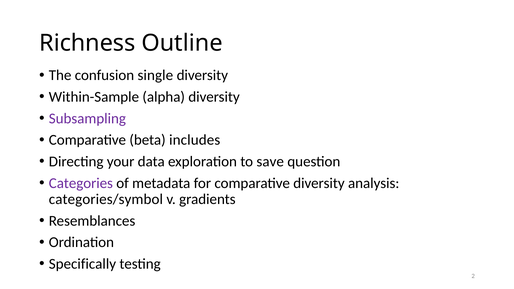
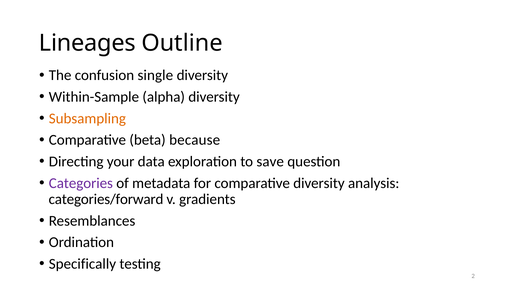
Richness: Richness -> Lineages (87, 43)
Subsampling colour: purple -> orange (87, 119)
includes: includes -> because (195, 140)
categories/symbol: categories/symbol -> categories/forward (106, 199)
